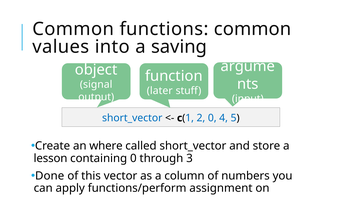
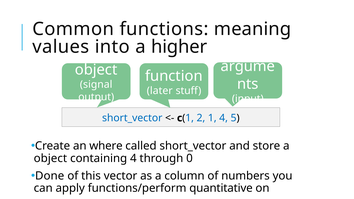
functions common: common -> meaning (253, 29)
saving: saving -> higher (179, 47)
2 0: 0 -> 1 (212, 118)
lesson: lesson -> object (50, 158)
containing 0: 0 -> 4 (133, 158)
3: 3 -> 0 (189, 158)
assignment: assignment -> quantitative (221, 188)
